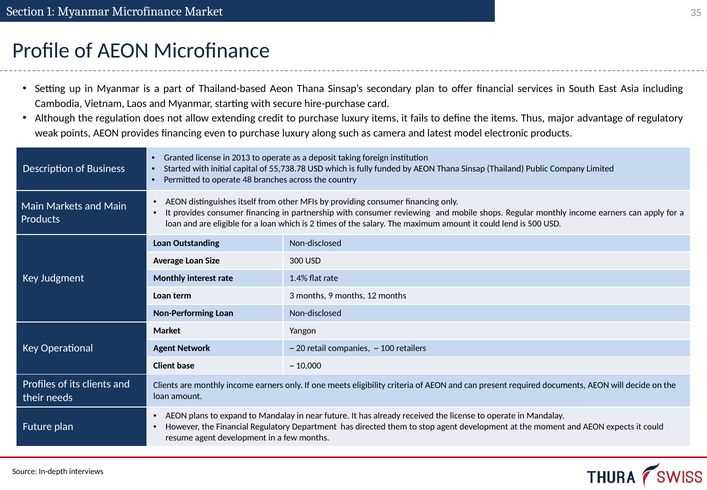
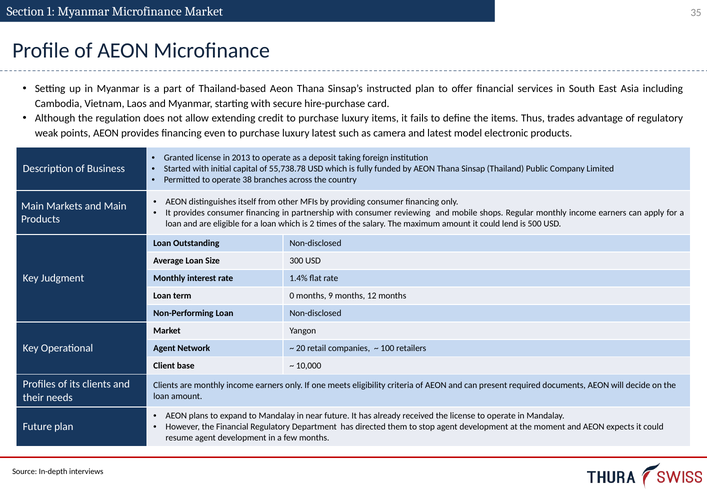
secondary: secondary -> instructed (389, 88)
major: major -> trades (561, 118)
luxury along: along -> latest (324, 133)
48: 48 -> 38 (247, 180)
3: 3 -> 0 (292, 295)
